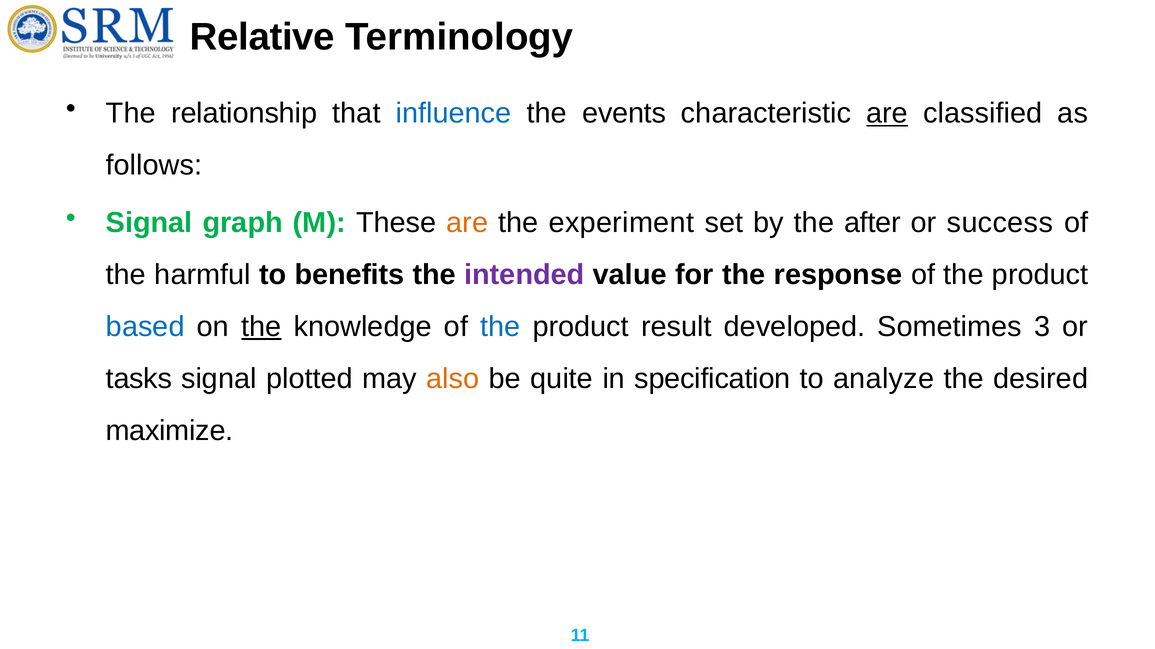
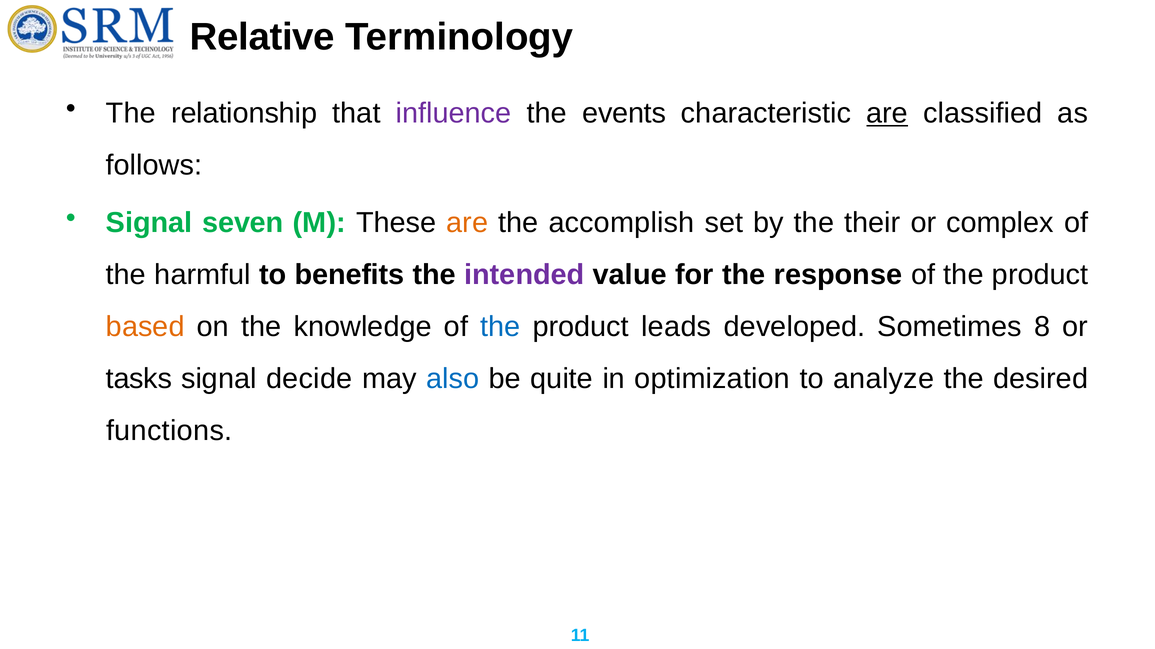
influence colour: blue -> purple (454, 113)
graph: graph -> seven (243, 223)
experiment: experiment -> accomplish (621, 223)
after: after -> their (872, 223)
success: success -> complex (1000, 223)
based colour: blue -> orange (145, 327)
the underline: present -> none (261, 327)
result: result -> leads (676, 327)
3: 3 -> 8 (1042, 327)
plotted: plotted -> decide (309, 379)
also colour: orange -> blue (453, 379)
specification: specification -> optimization (712, 379)
maximize: maximize -> functions (169, 431)
